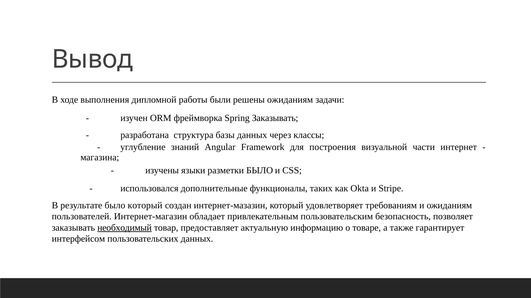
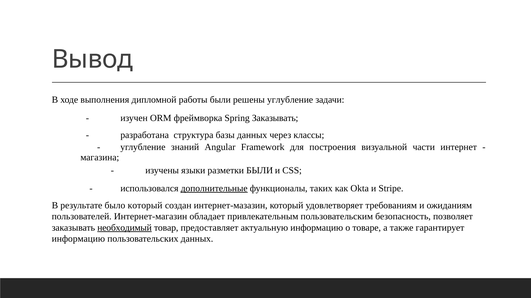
решены ожиданиям: ожиданиям -> углубление (290, 100)
разметки БЫЛО: БЫЛО -> БЫЛИ (260, 171)
дополнительные underline: none -> present (214, 189)
интерфейсом: интерфейсом -> информацию (78, 239)
